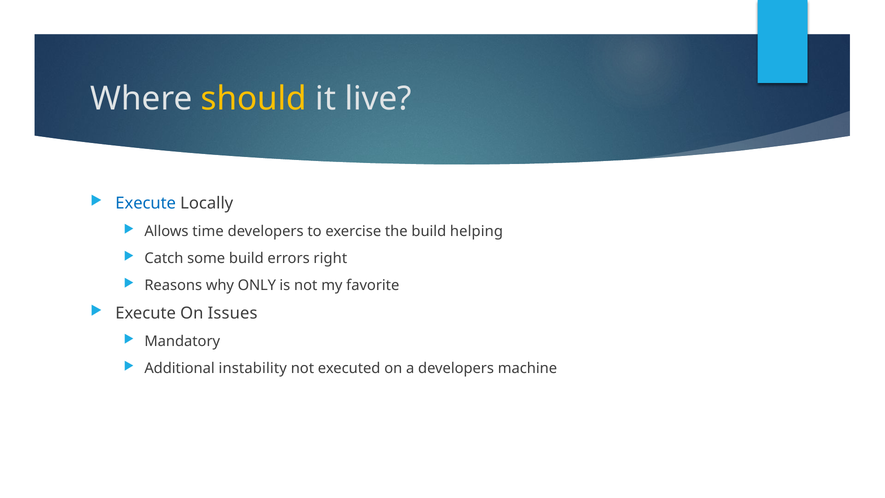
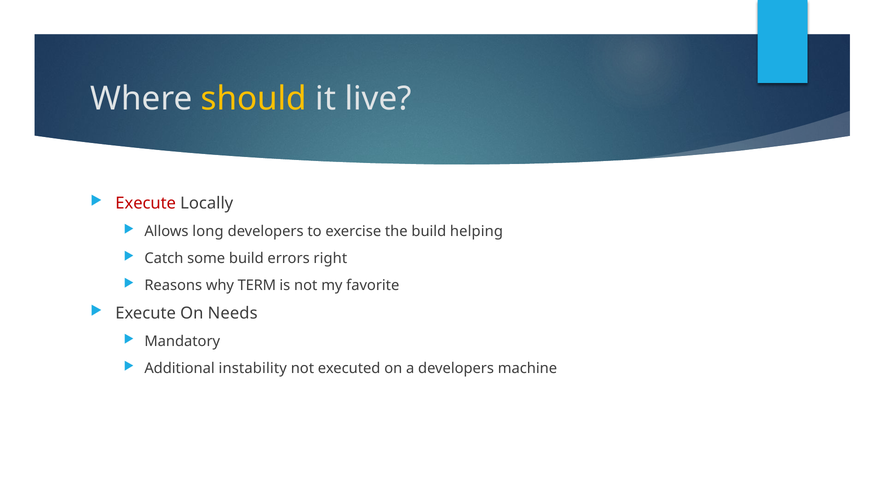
Execute colour: blue -> red (146, 203)
time: time -> long (208, 231)
ONLY: ONLY -> TERM (257, 285)
Issues: Issues -> Needs (233, 313)
